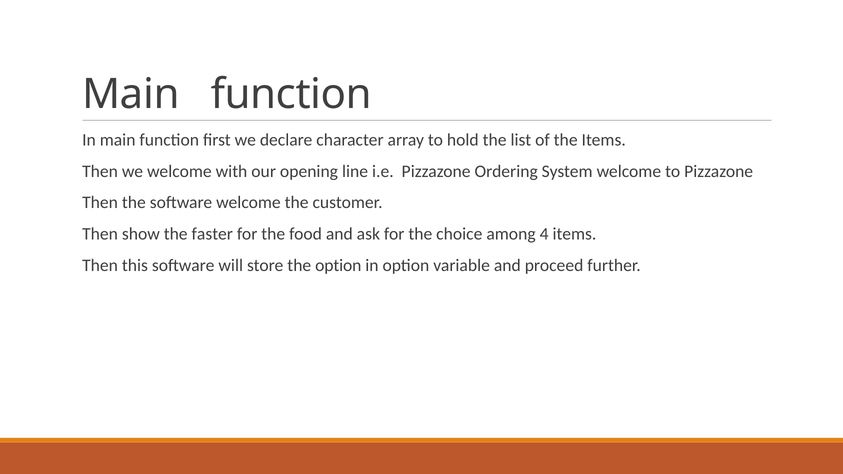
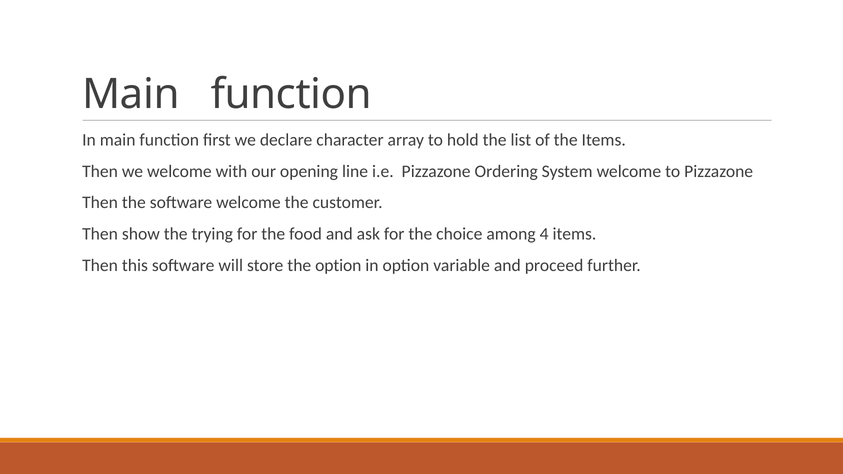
faster: faster -> trying (212, 234)
